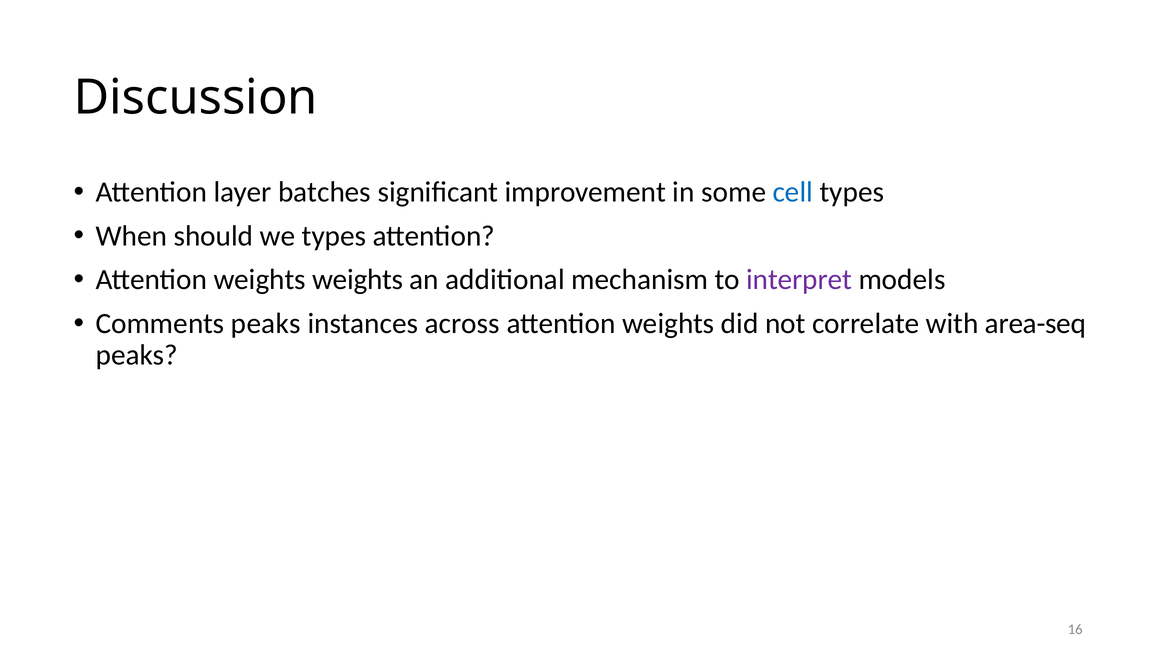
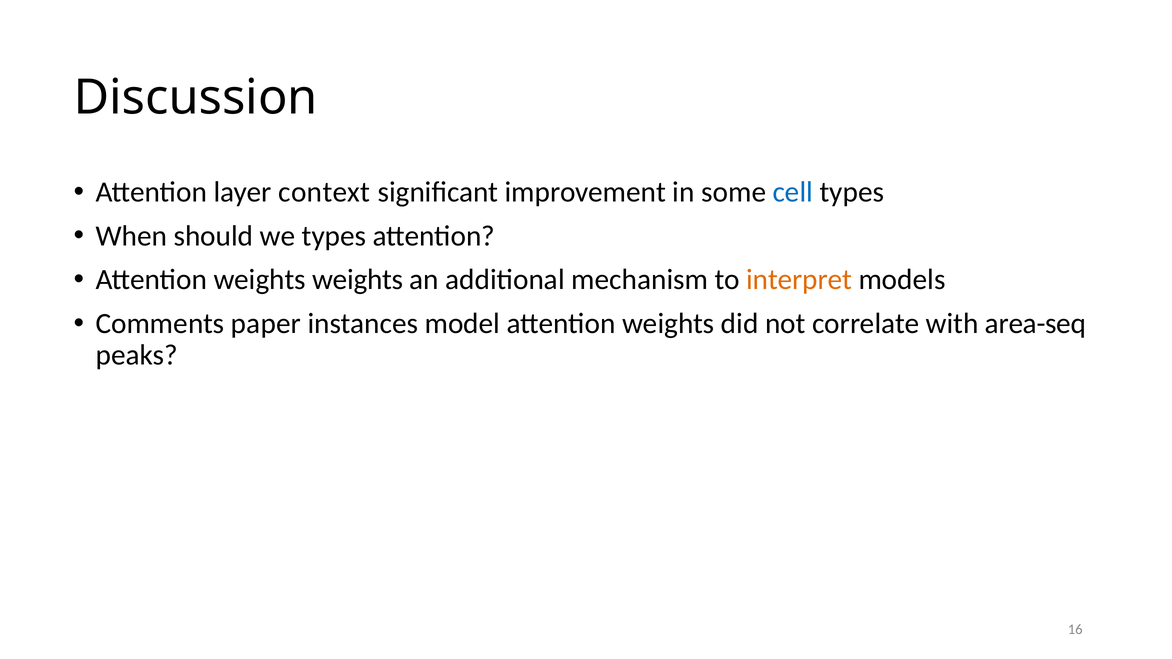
batches: batches -> context (324, 192)
interpret colour: purple -> orange (799, 280)
Comments peaks: peaks -> paper (266, 324)
across: across -> model (462, 324)
